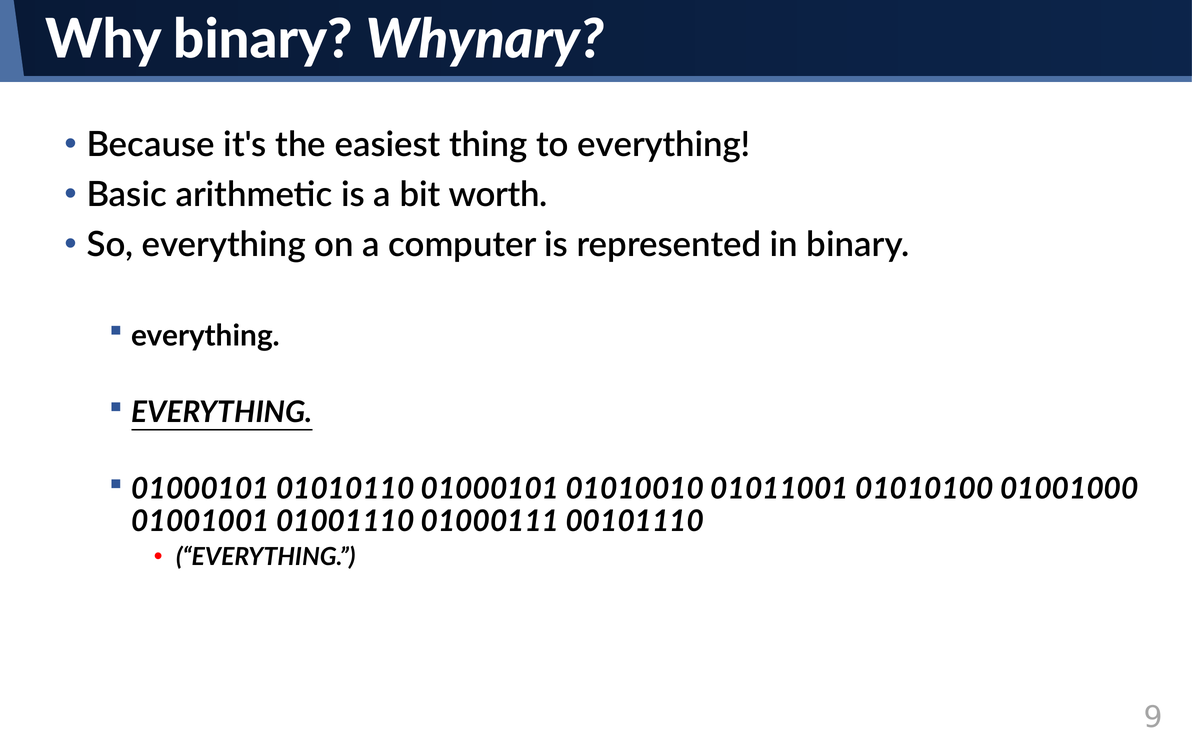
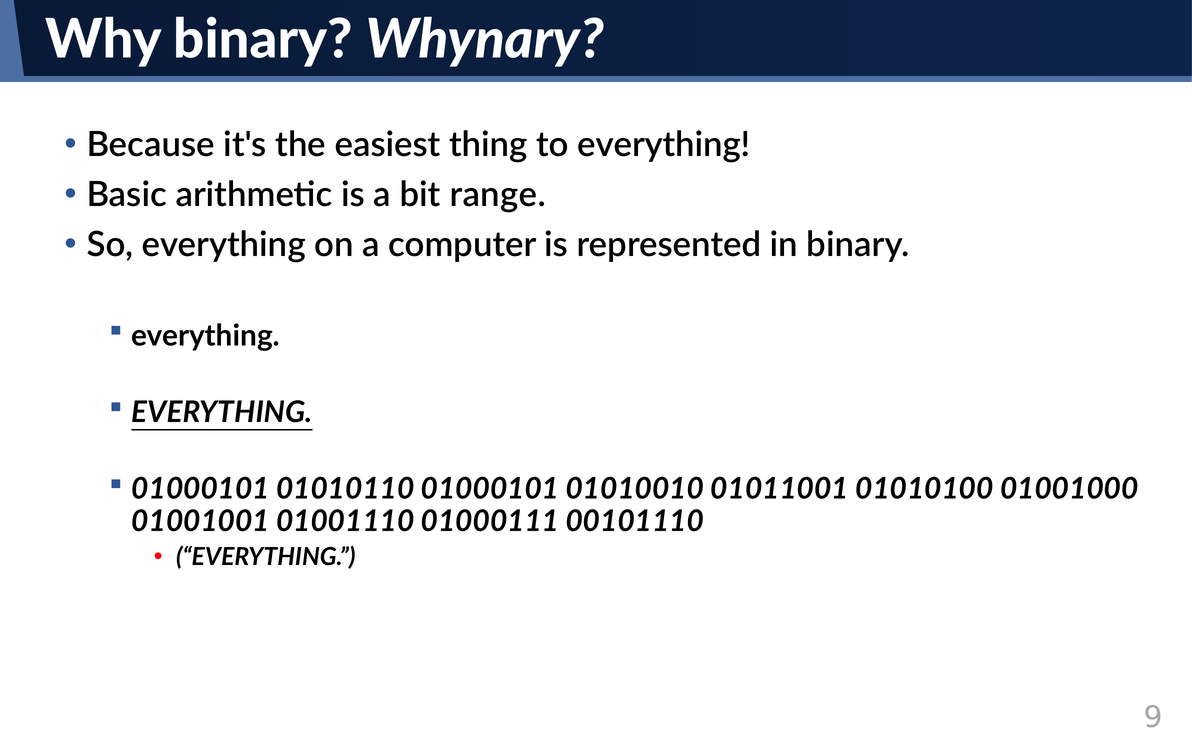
worth: worth -> range (498, 195)
